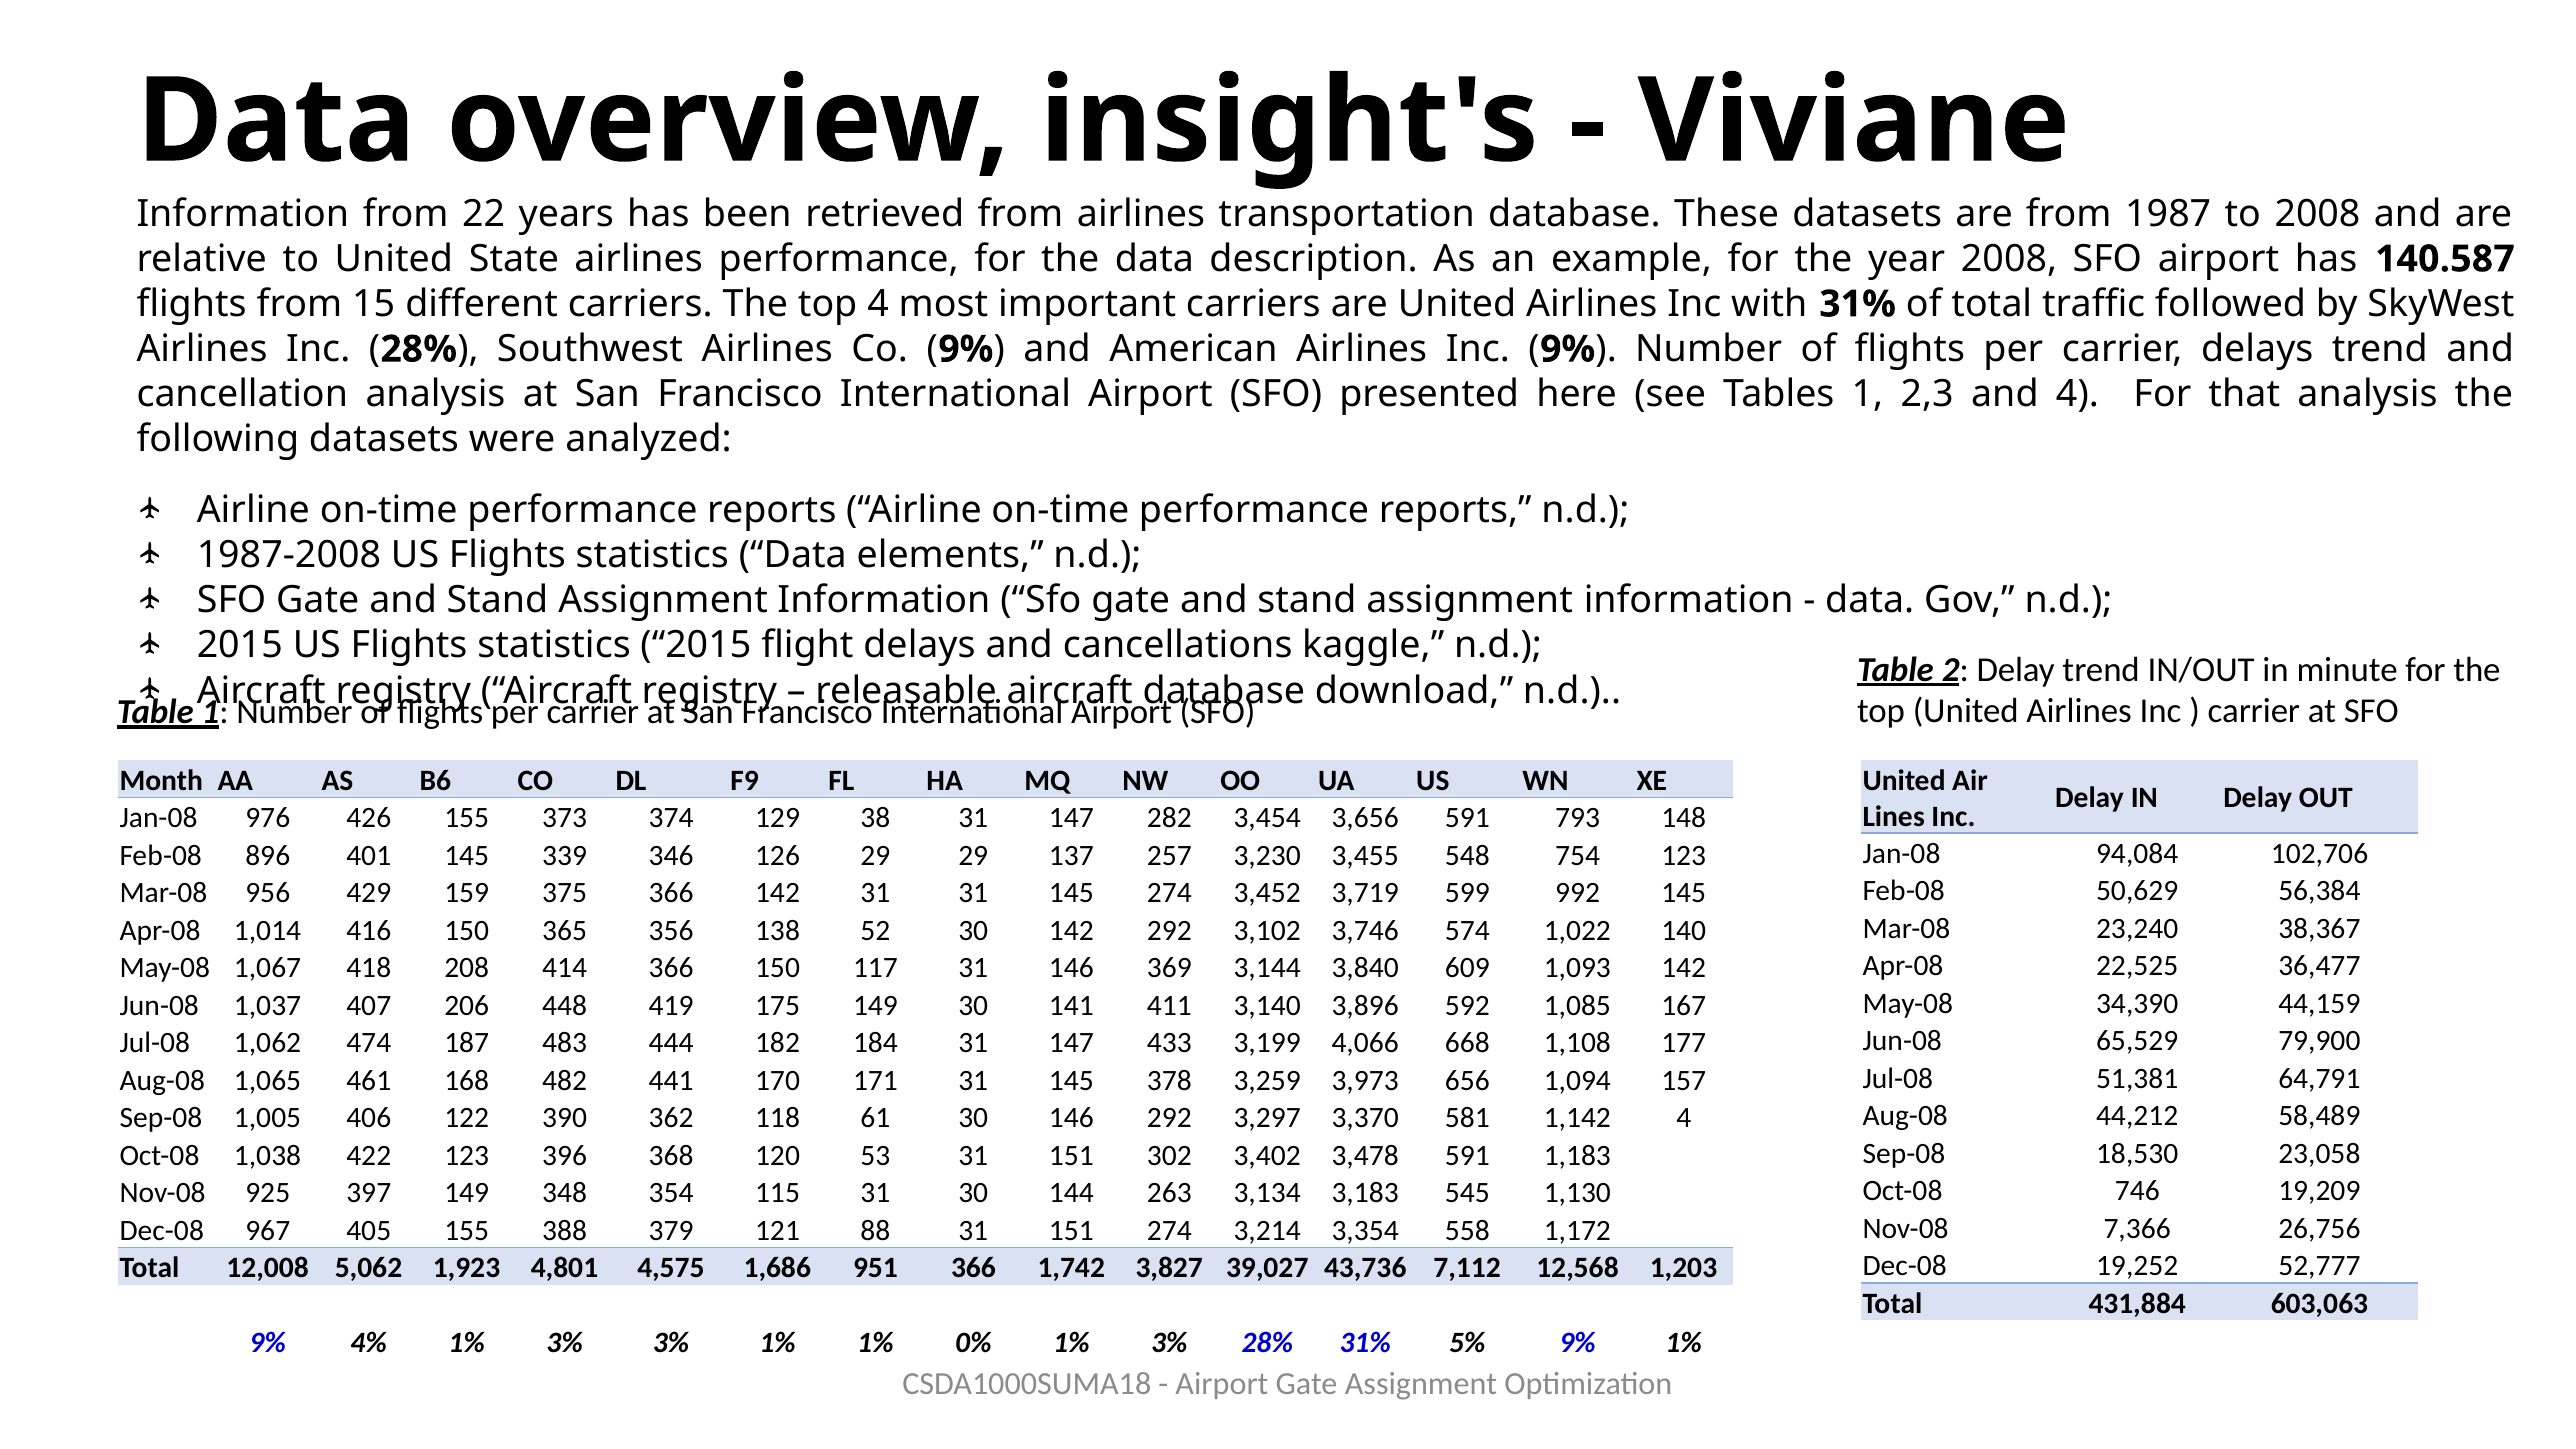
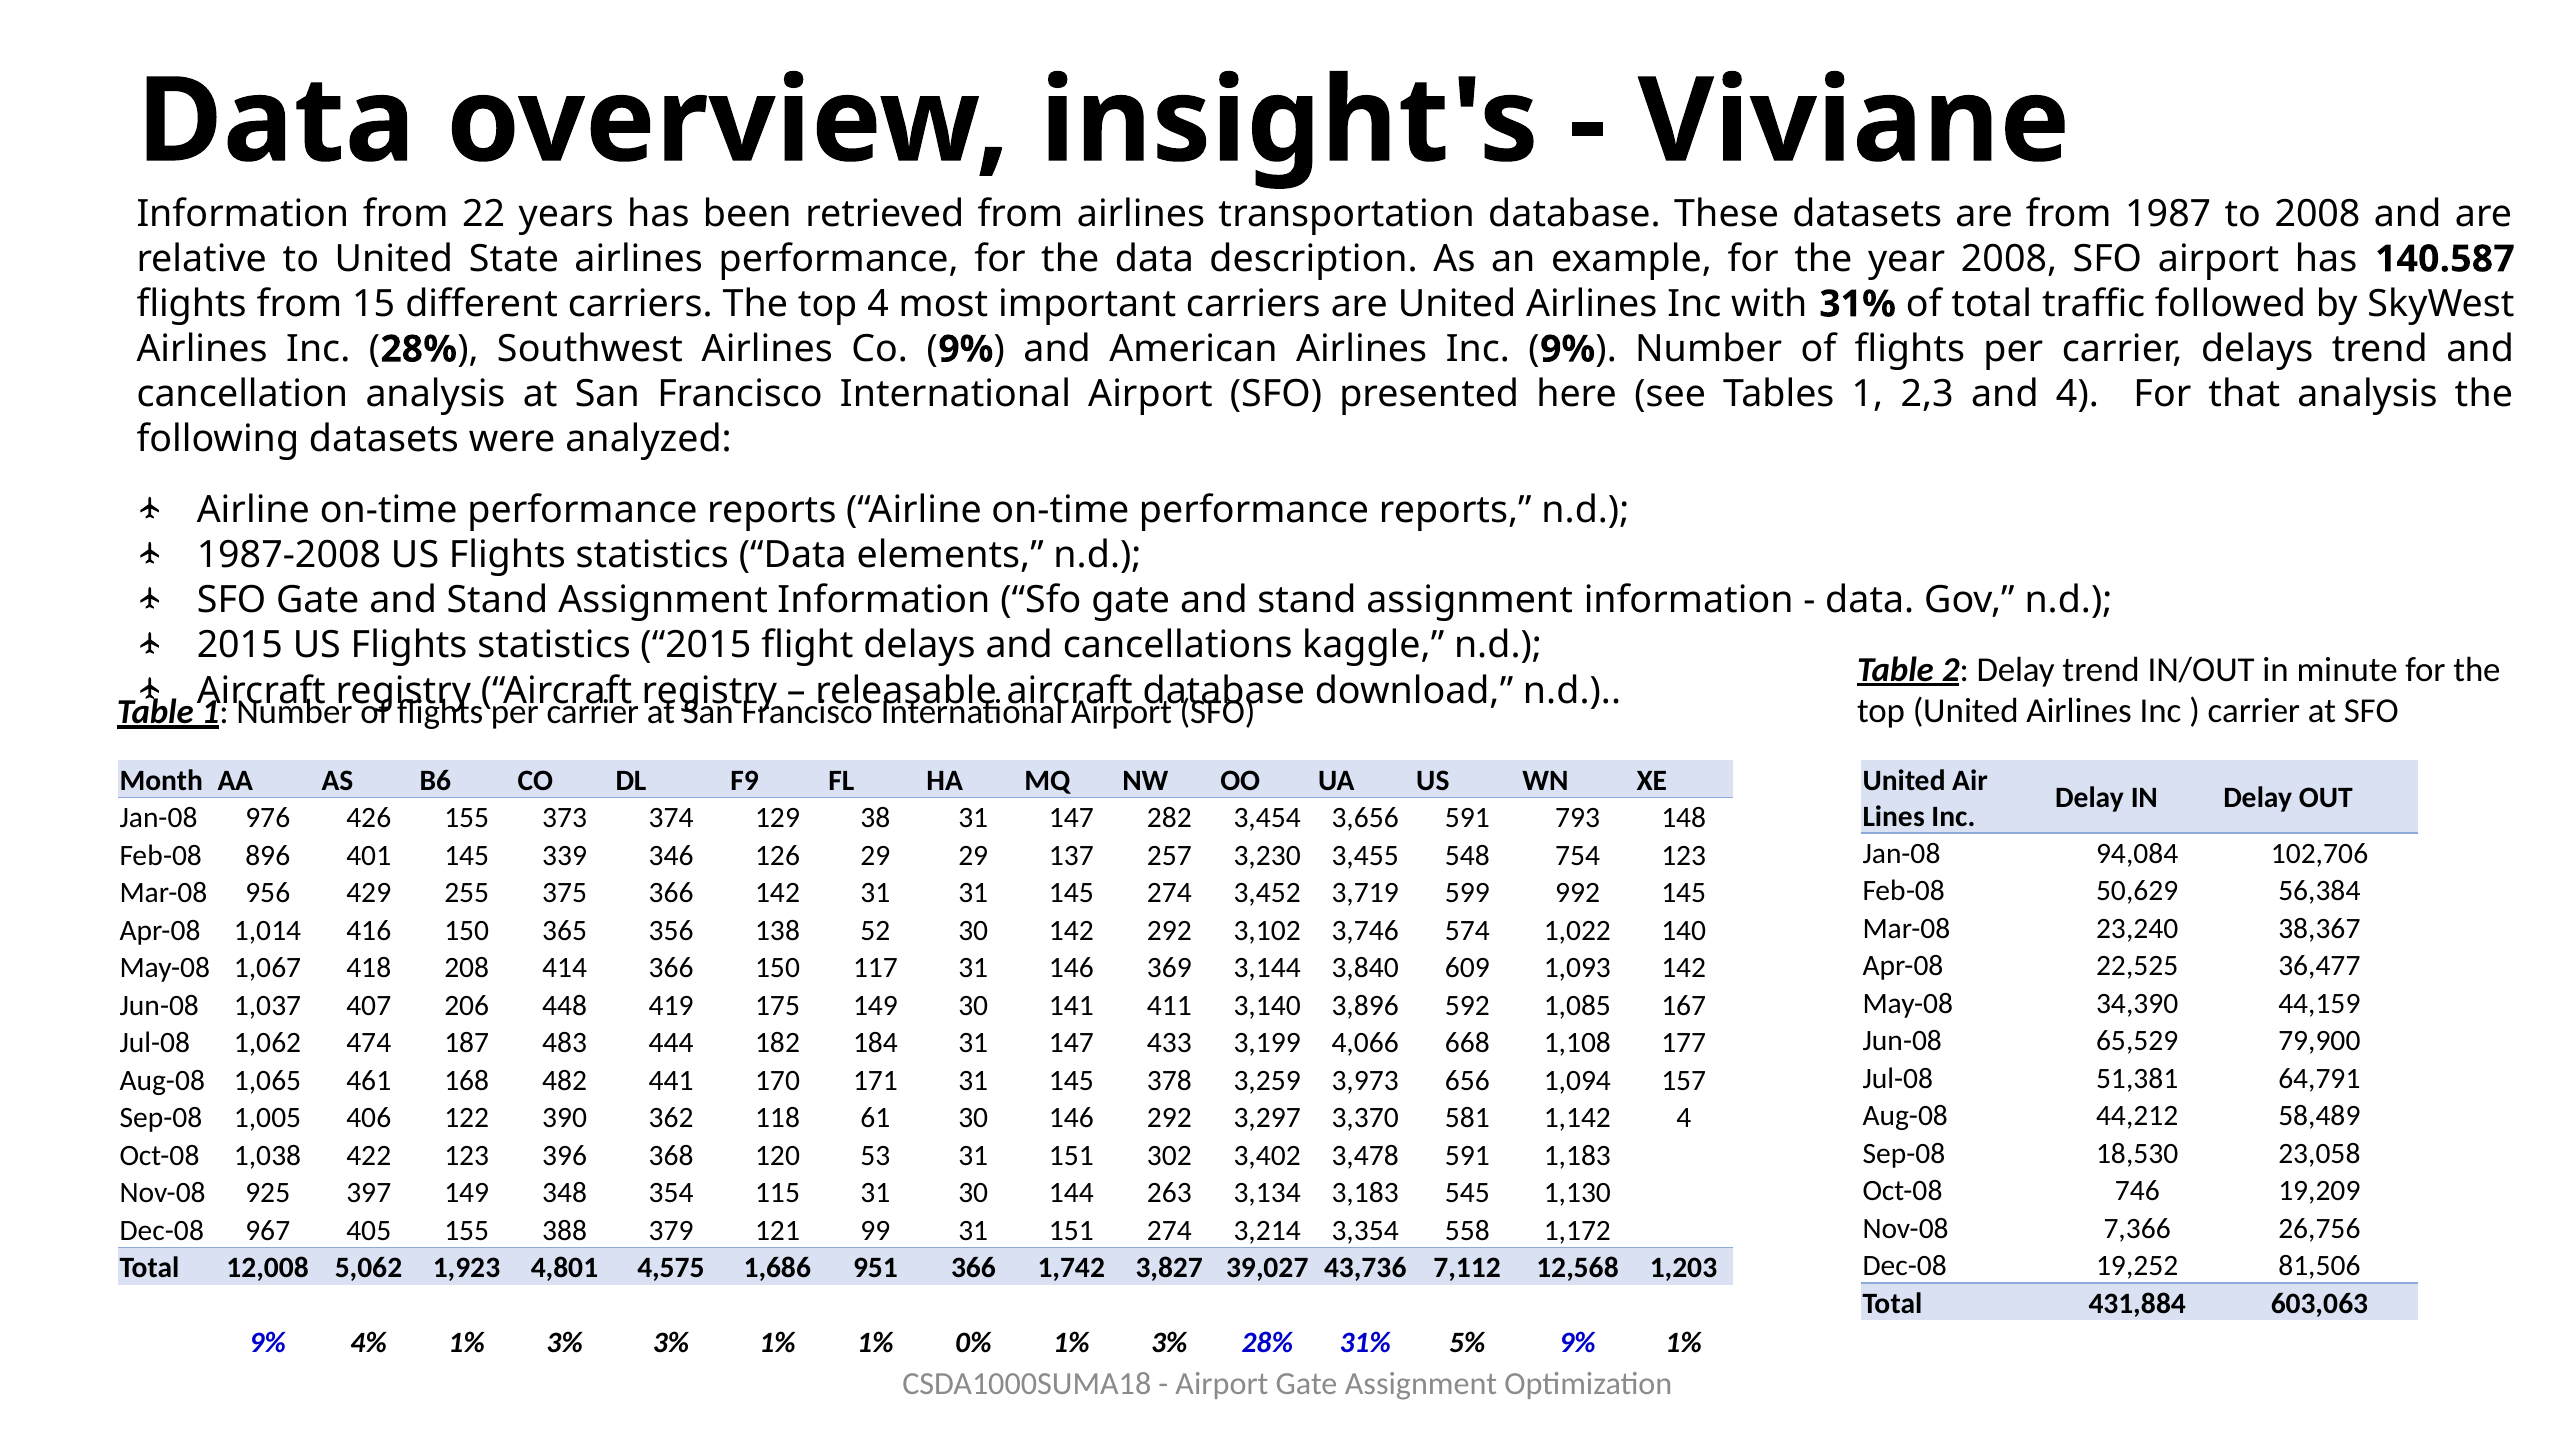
159: 159 -> 255 (467, 893)
88: 88 -> 99 (875, 1231)
52,777: 52,777 -> 81,506 (2319, 1266)
